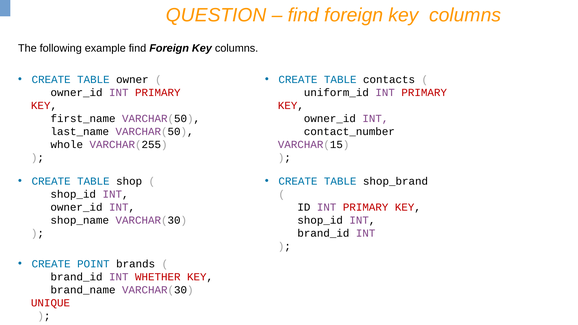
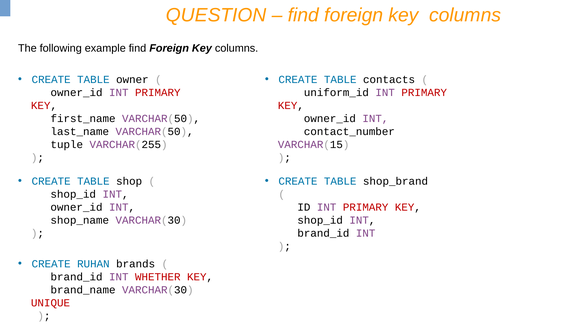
whole: whole -> tuple (67, 145)
POINT: POINT -> RUHAN (93, 264)
